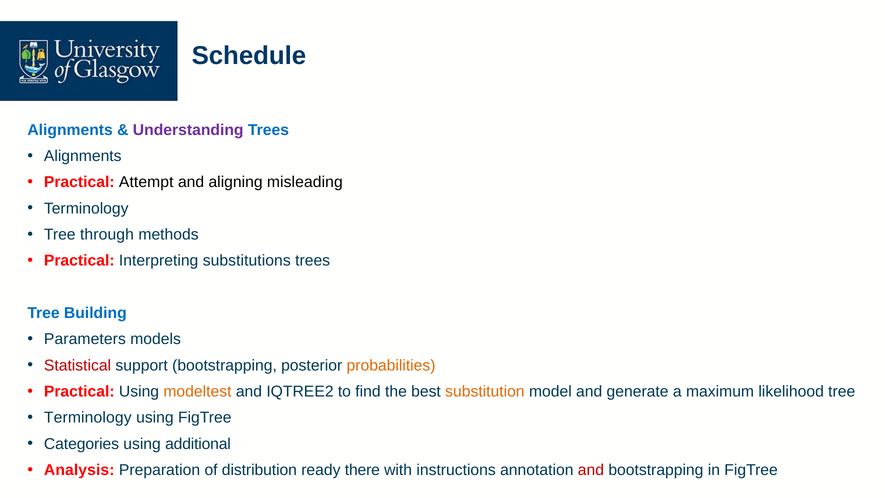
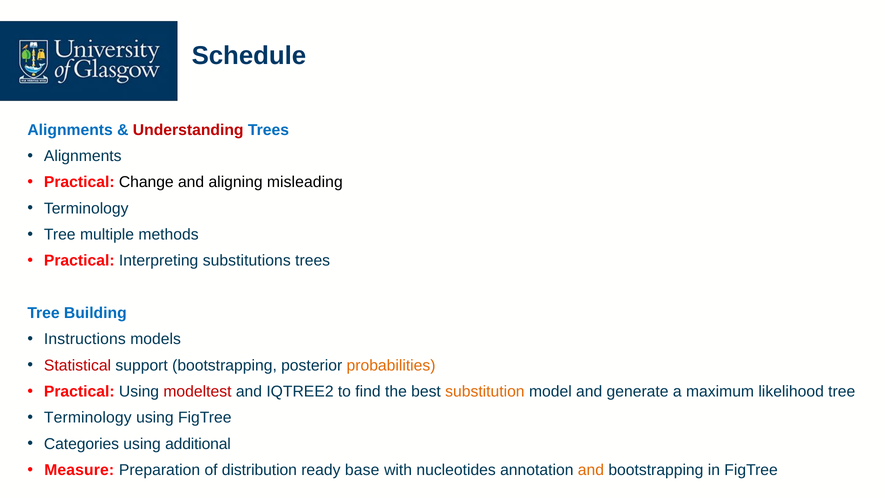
Understanding colour: purple -> red (188, 130)
Attempt: Attempt -> Change (146, 182)
through: through -> multiple (107, 234)
Parameters: Parameters -> Instructions (85, 339)
modeltest colour: orange -> red (197, 391)
Analysis: Analysis -> Measure (79, 470)
there: there -> base (362, 470)
instructions: instructions -> nucleotides (456, 470)
and colour: red -> orange (591, 470)
